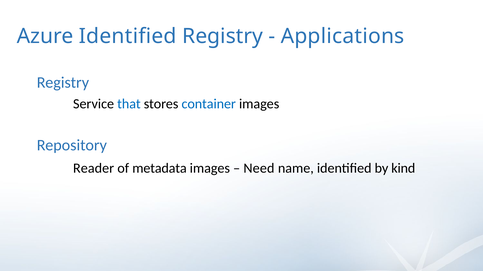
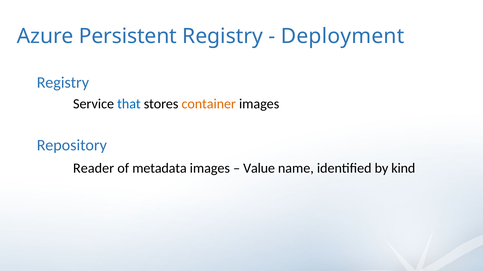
Azure Identified: Identified -> Persistent (128, 36)
Applications: Applications -> Deployment (343, 36)
container colour: blue -> orange (209, 104)
Need: Need -> Value (259, 169)
